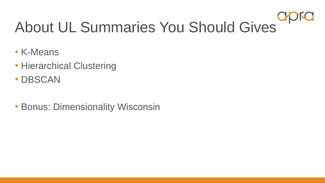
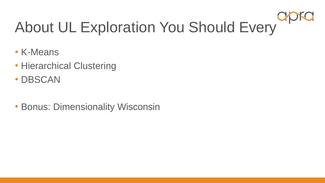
Summaries: Summaries -> Exploration (118, 27)
Gives: Gives -> Every (258, 27)
